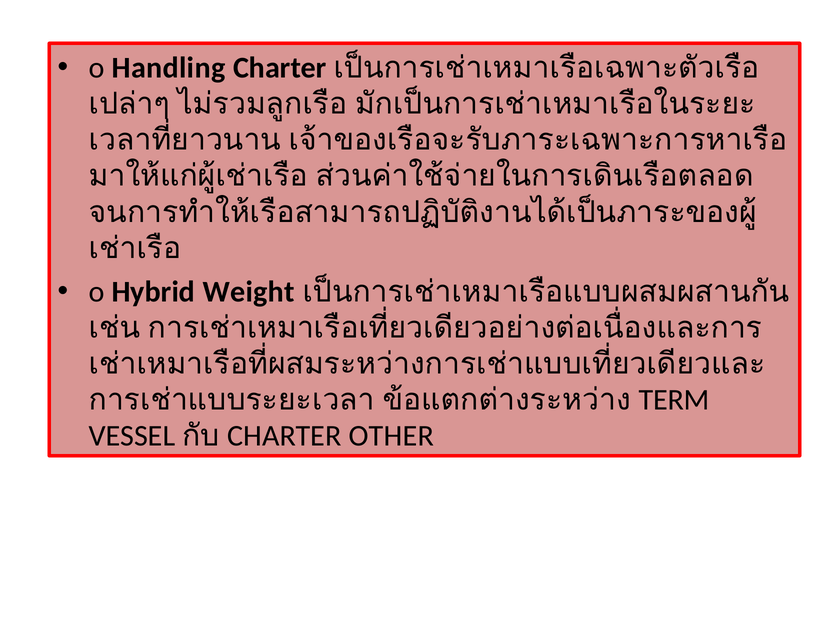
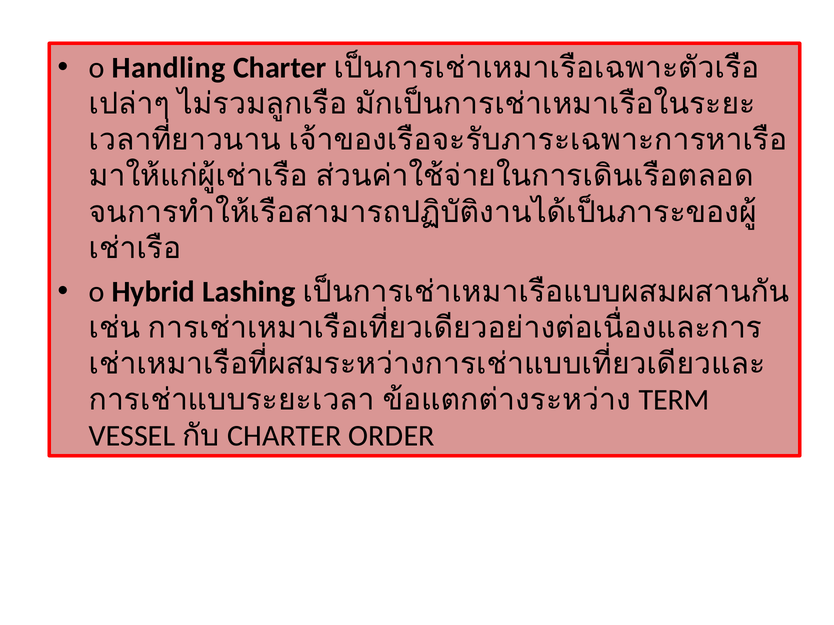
Weight: Weight -> Lashing (249, 292)
OTHER: OTHER -> ORDER (391, 436)
